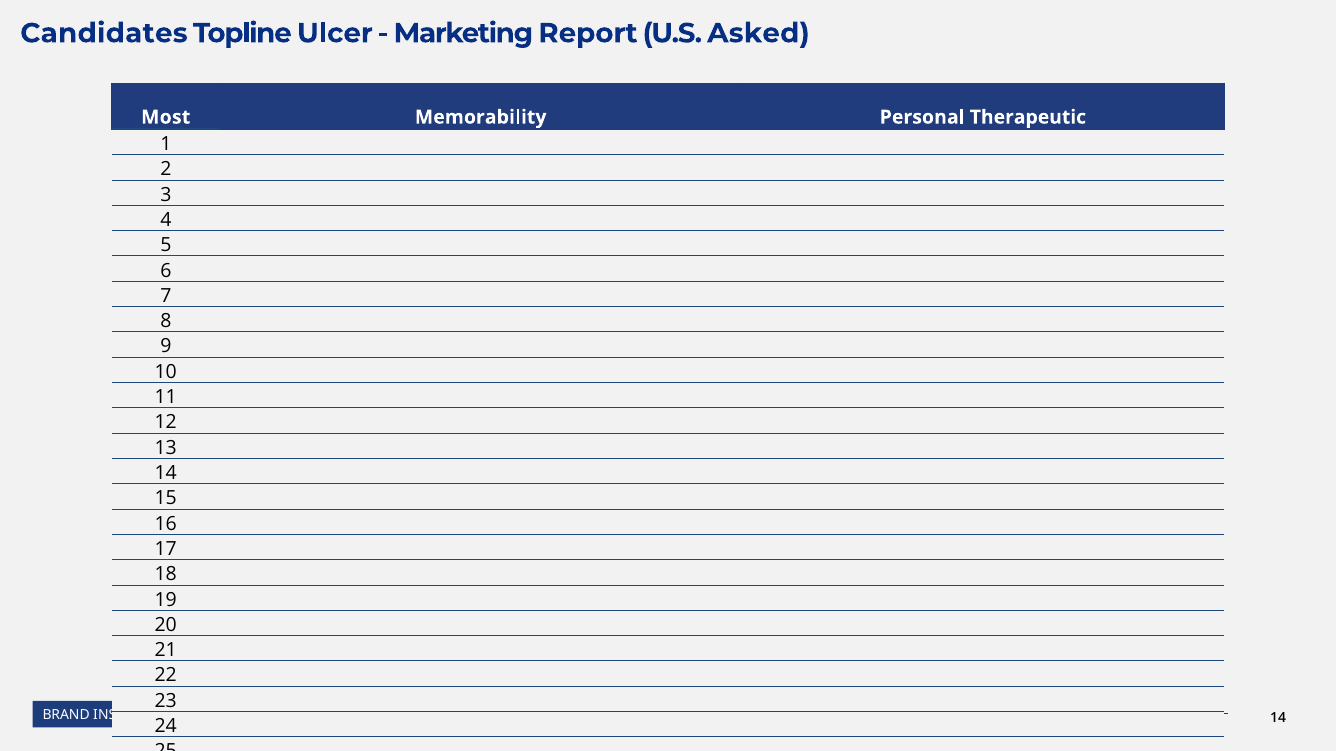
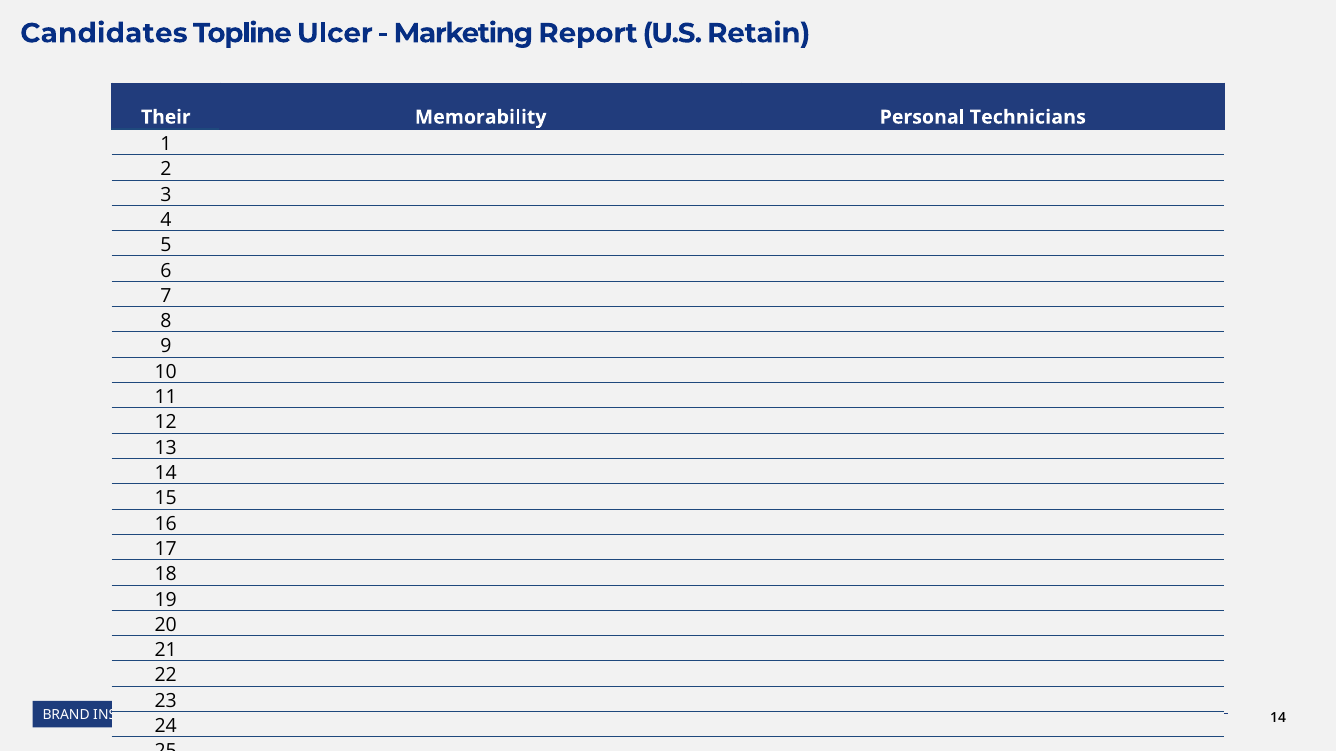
Asked: Asked -> Retain (759, 33)
Most: Most -> Their (166, 117)
Therapeutic: Therapeutic -> Technicians (1028, 117)
